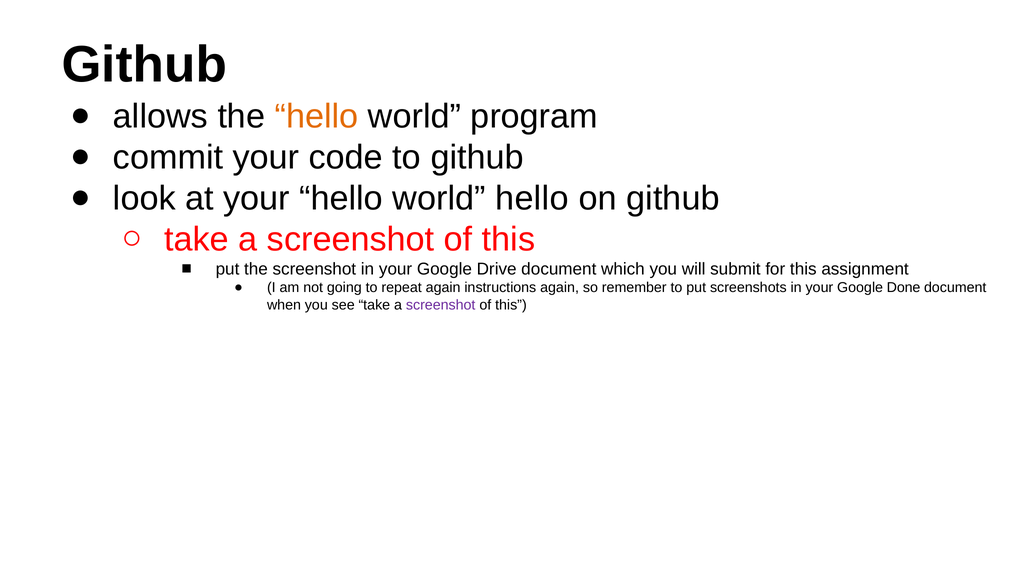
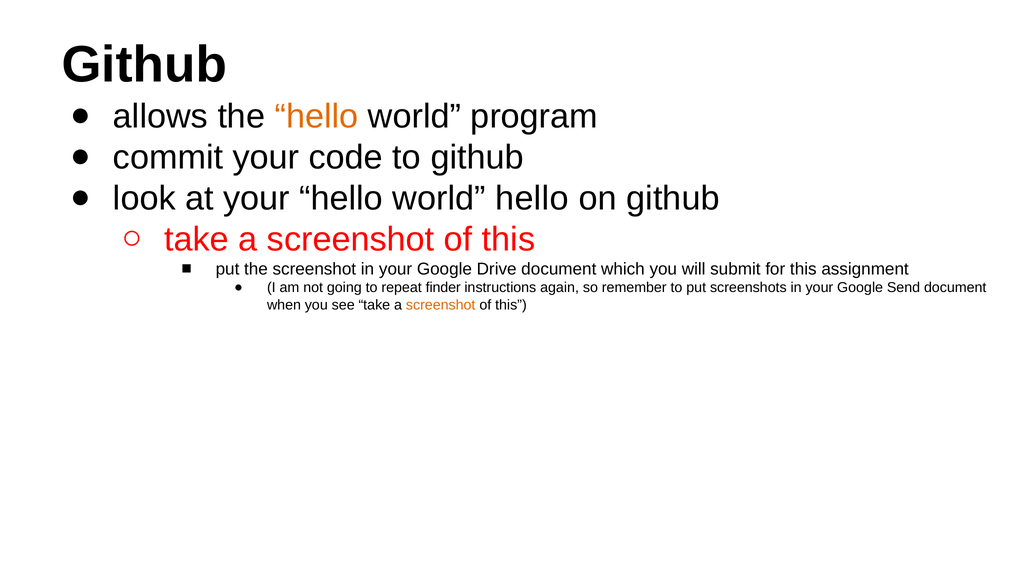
repeat again: again -> finder (443, 288)
Done: Done -> Send (904, 288)
screenshot colour: purple -> orange (441, 305)
